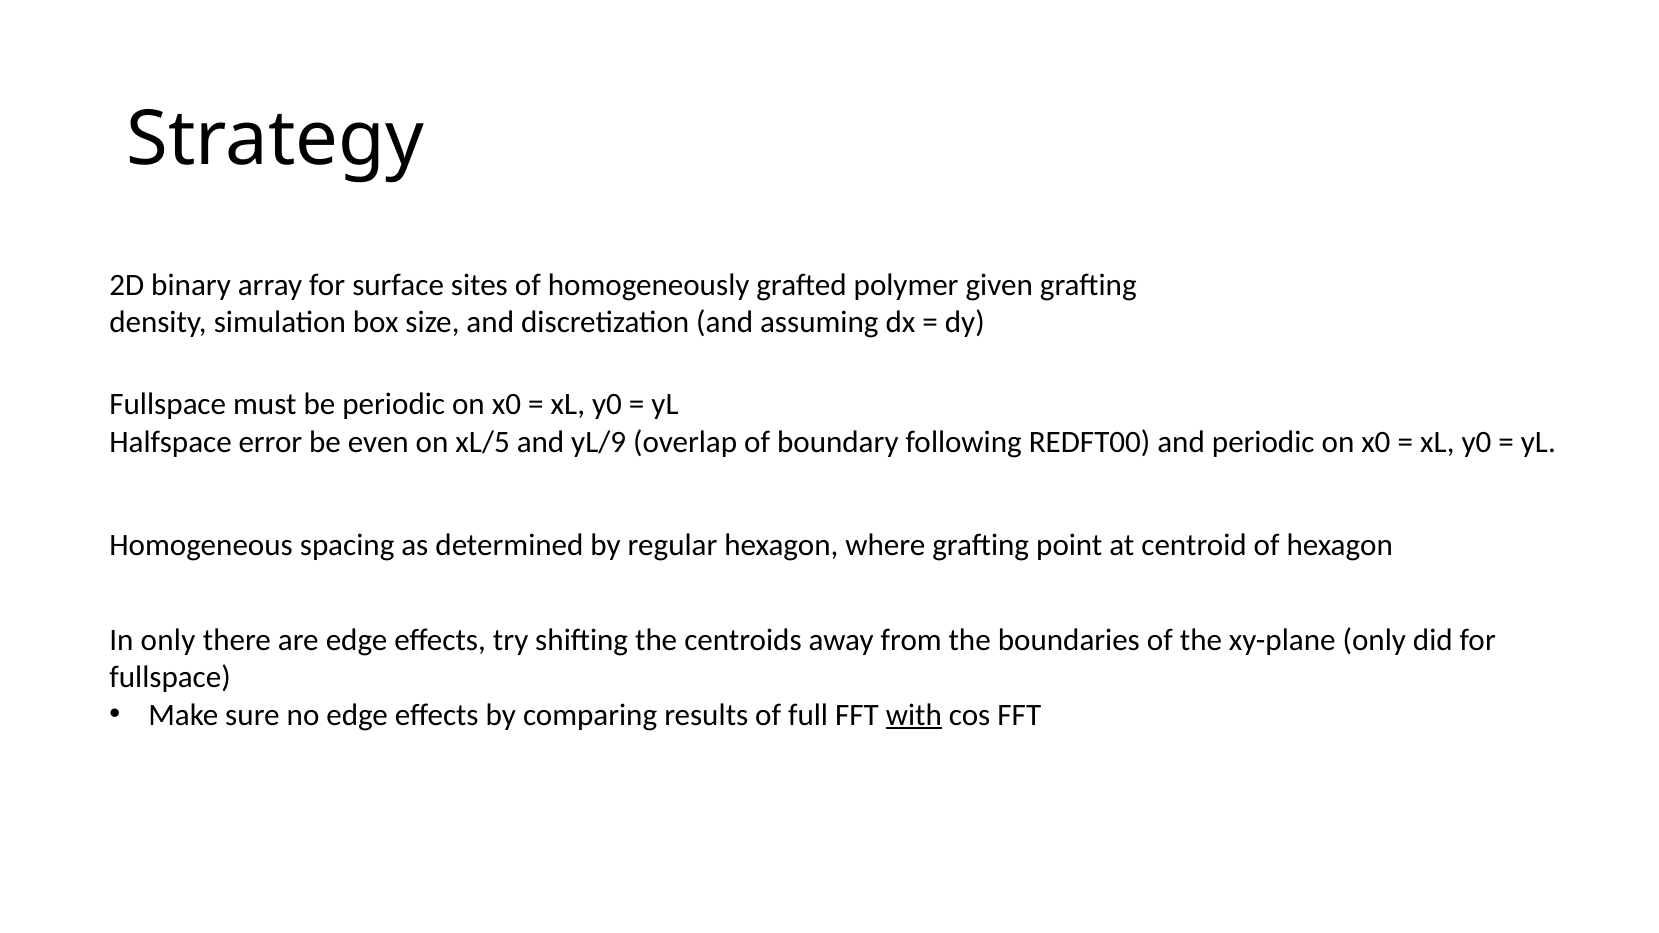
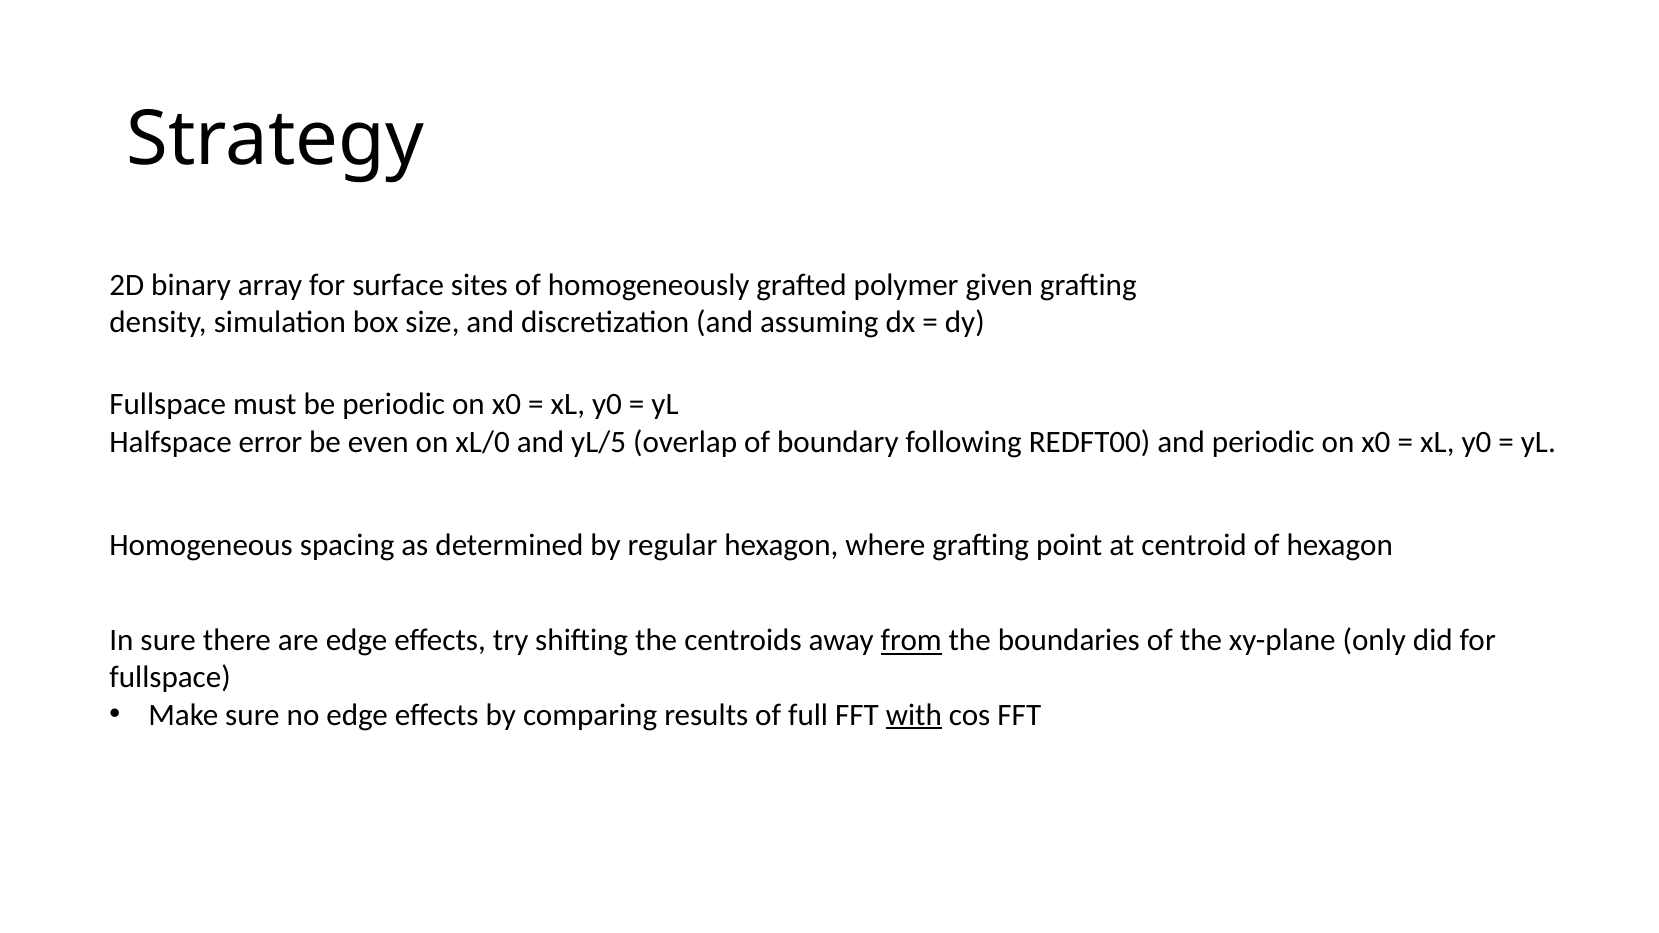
xL/5: xL/5 -> xL/0 (483, 442)
yL/9: yL/9 -> yL/5 (599, 442)
In only: only -> sure (168, 640)
from underline: none -> present (911, 640)
